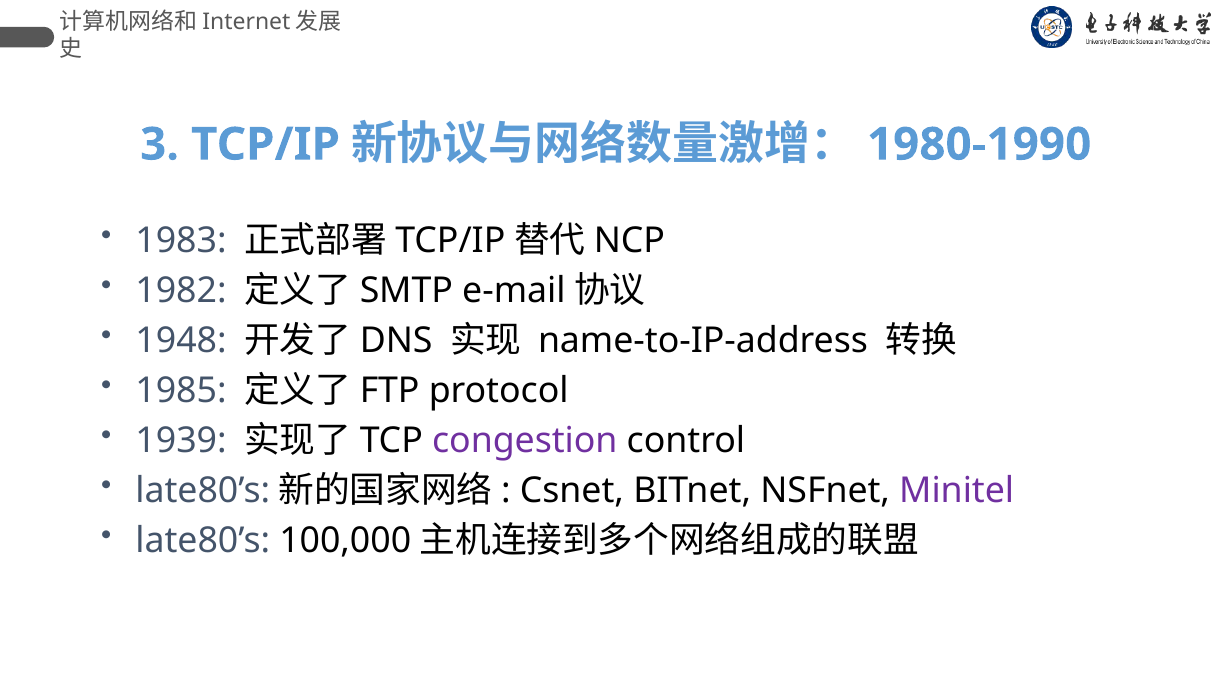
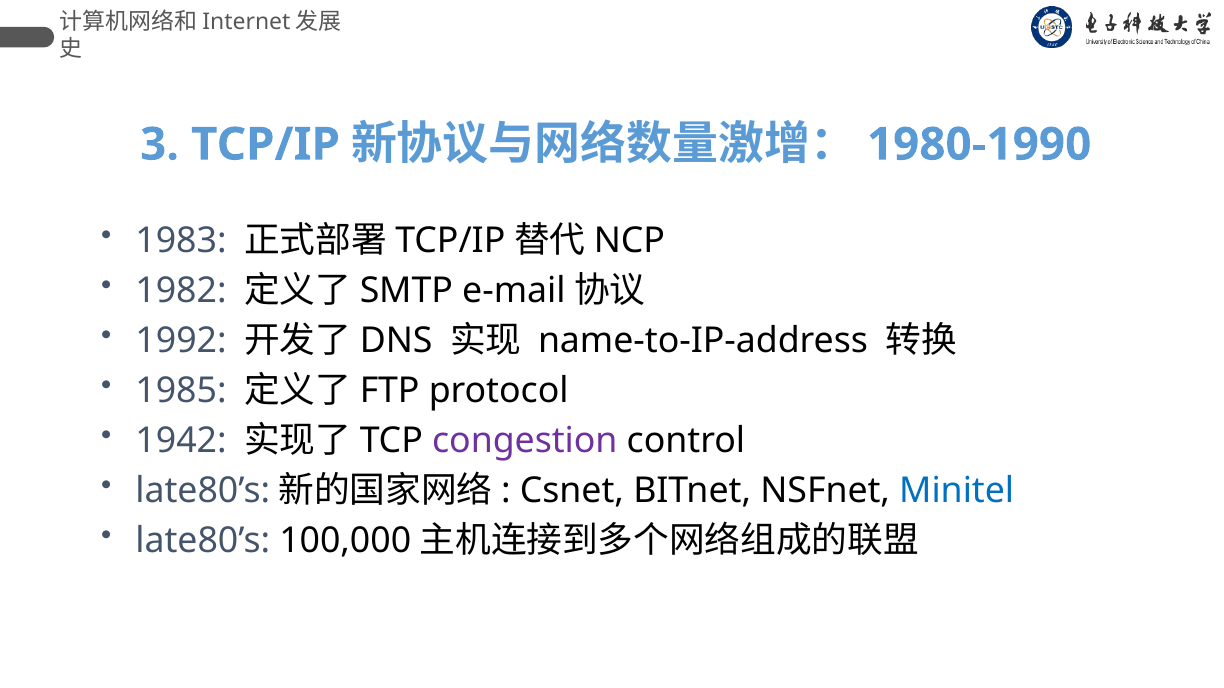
1948: 1948 -> 1992 (181, 341)
1939: 1939 -> 1942 (181, 441)
Minitel colour: purple -> blue (957, 491)
